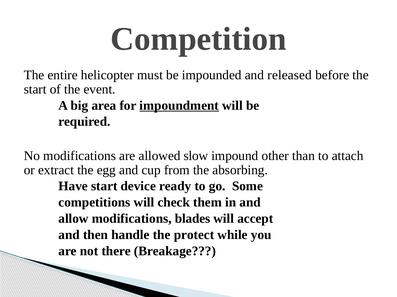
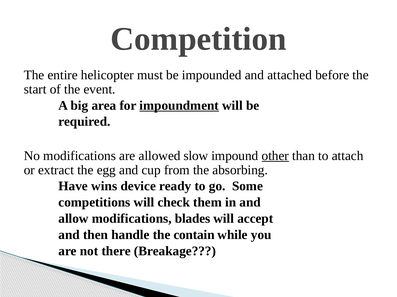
released: released -> attached (290, 75)
other underline: none -> present (275, 156)
Have start: start -> wins (104, 187)
protect: protect -> contain (194, 235)
